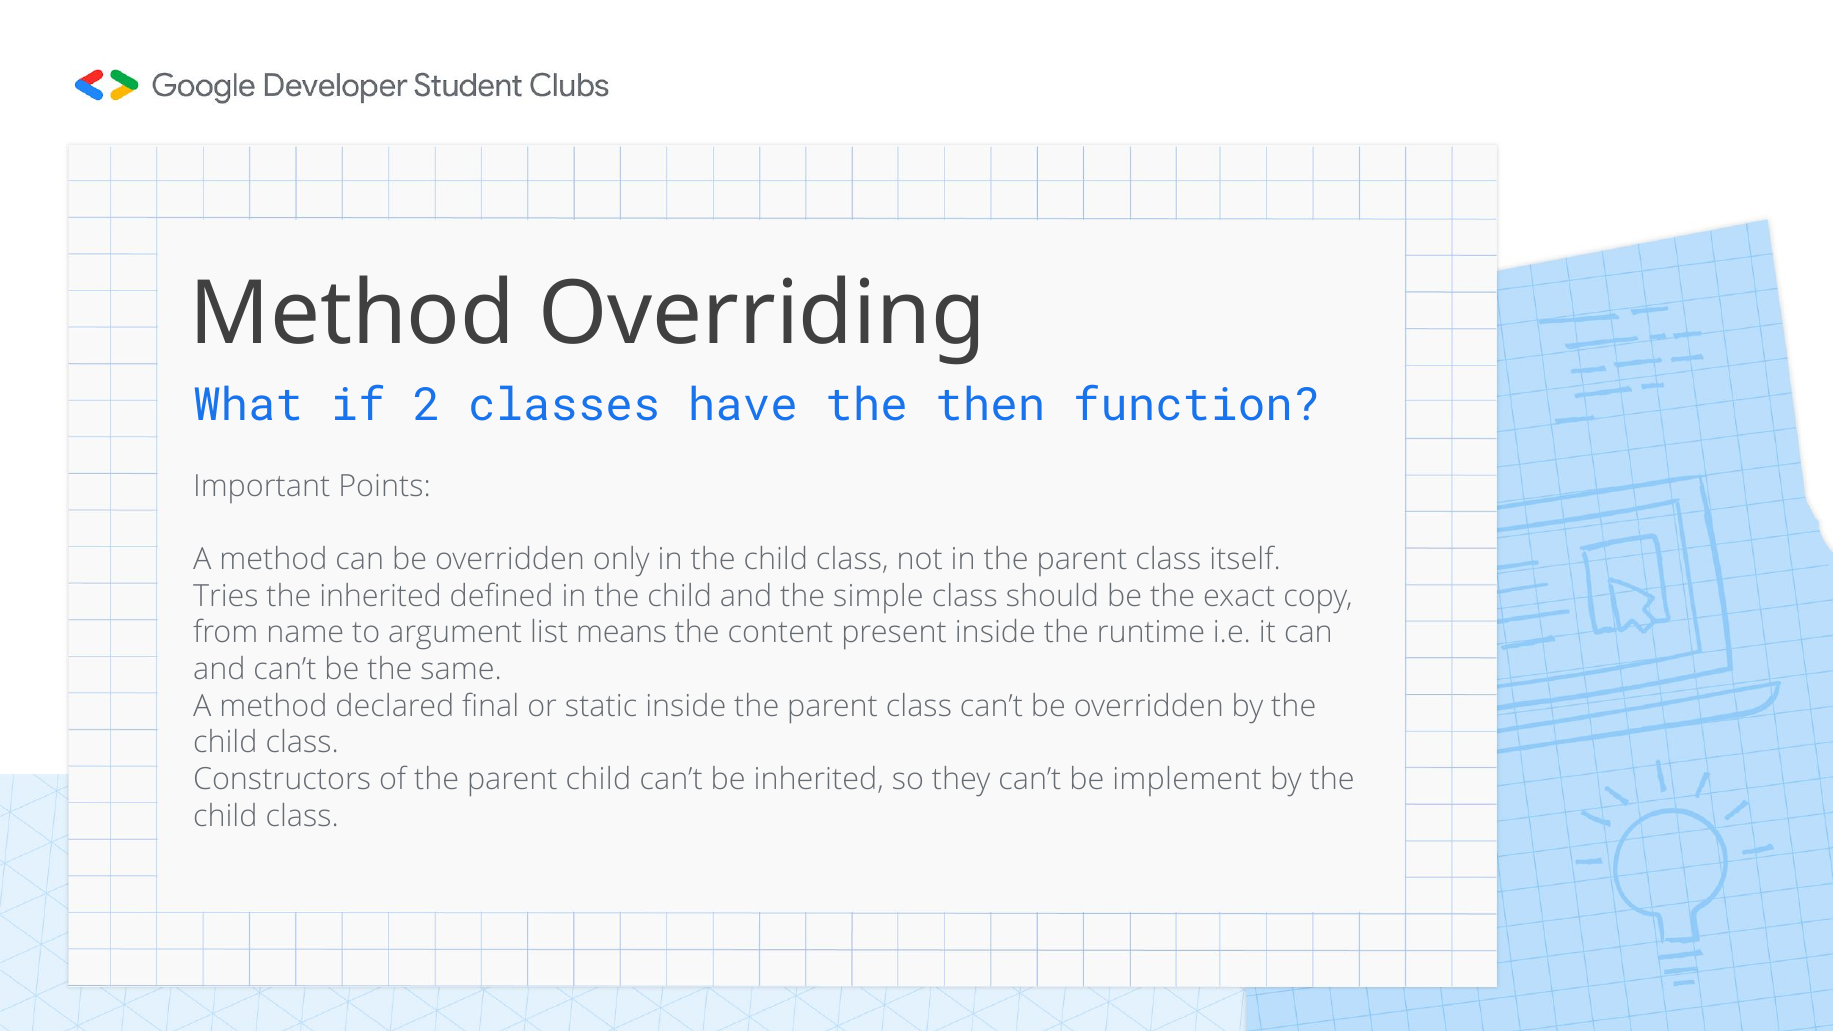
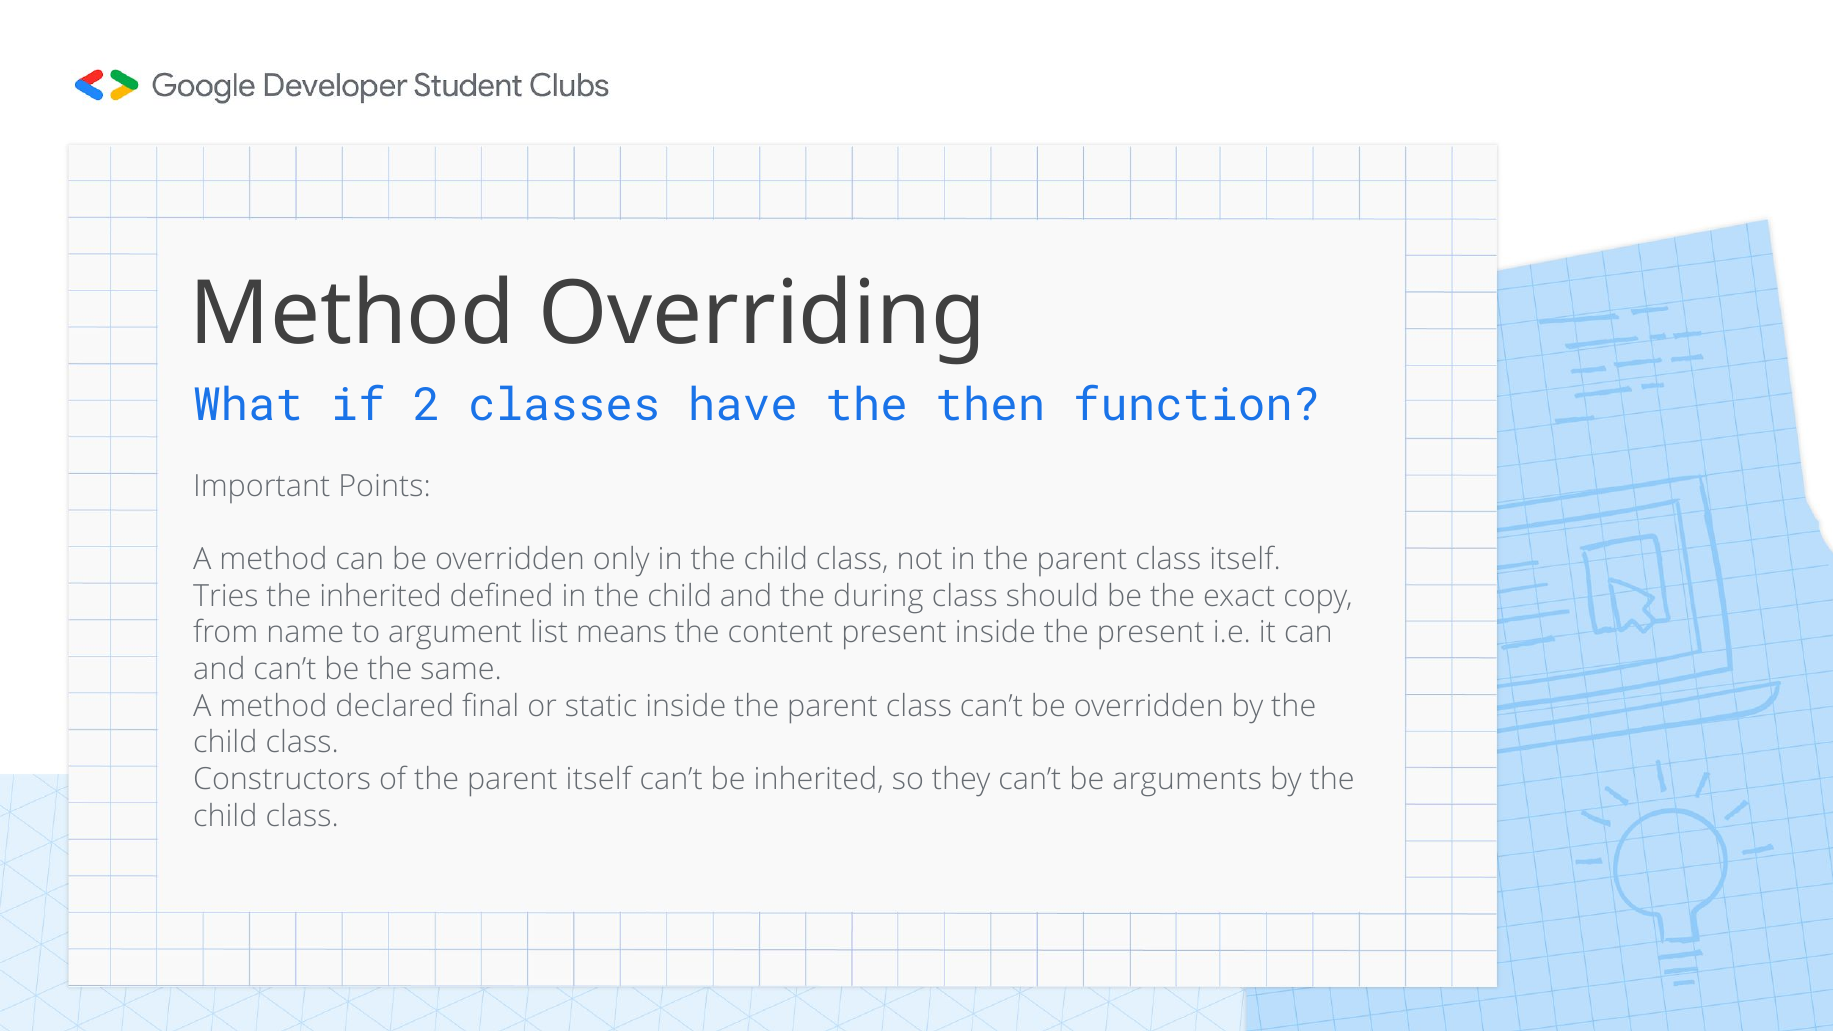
simple: simple -> during (878, 596)
the runtime: runtime -> present (1151, 633)
parent child: child -> itself (598, 779)
implement: implement -> arguments (1187, 779)
